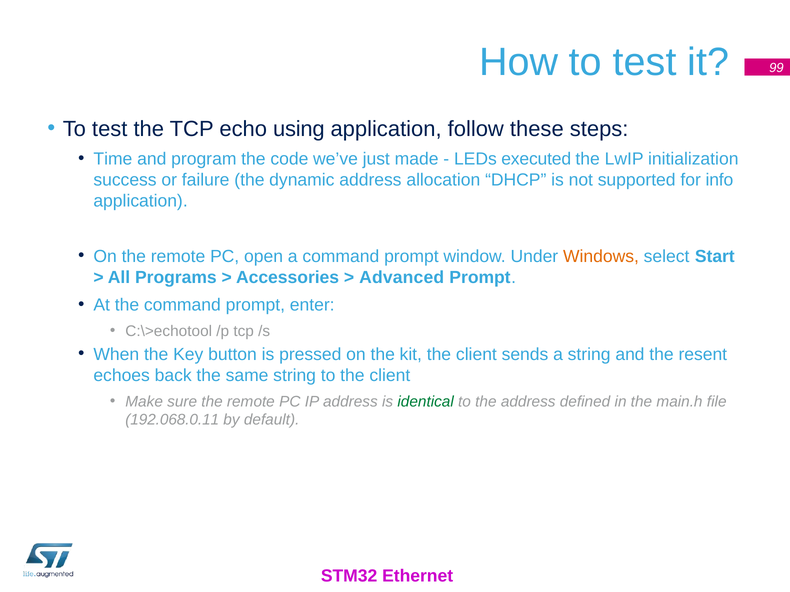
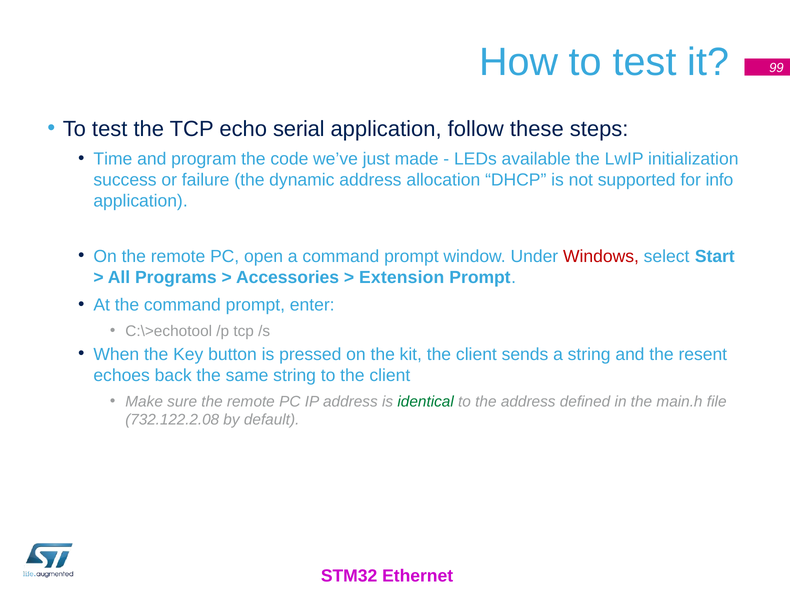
using: using -> serial (299, 129)
executed: executed -> available (536, 159)
Windows colour: orange -> red (601, 256)
Advanced: Advanced -> Extension (402, 277)
192.068.0.11: 192.068.0.11 -> 732.122.2.08 (172, 420)
